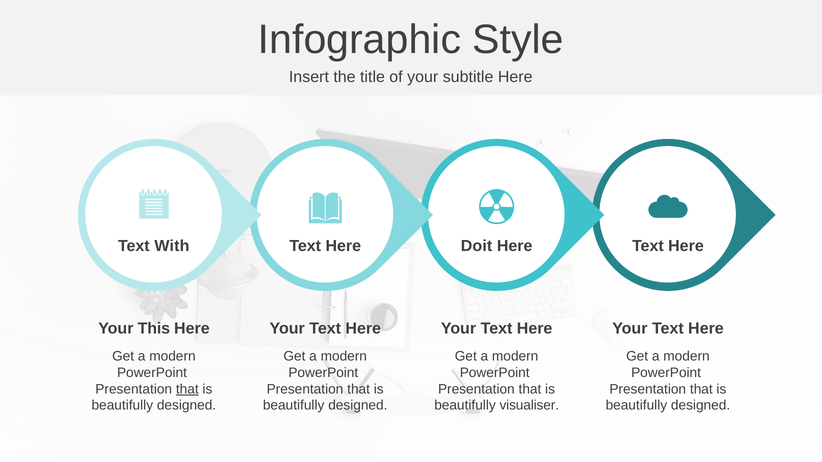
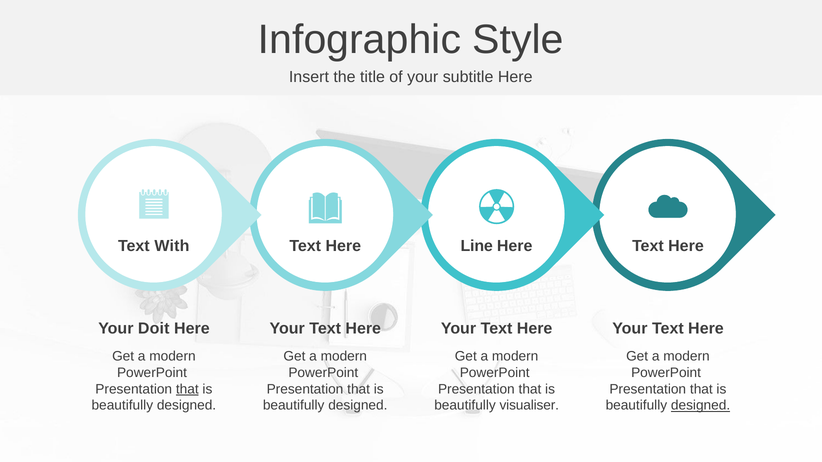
Doit: Doit -> Line (477, 246)
This: This -> Doit (154, 329)
designed underline: none -> present (701, 406)
